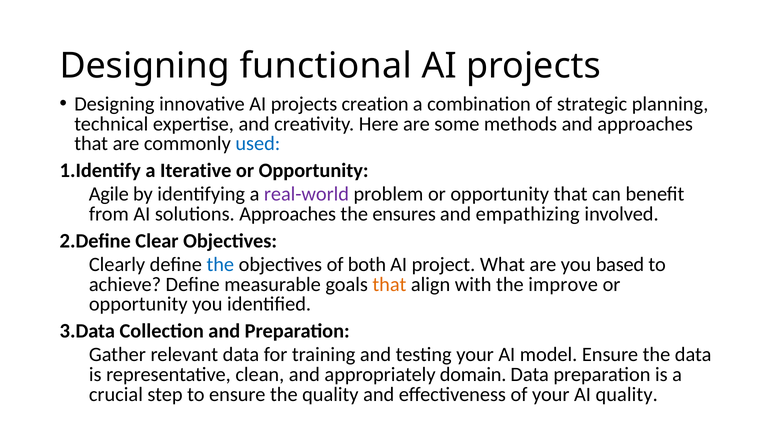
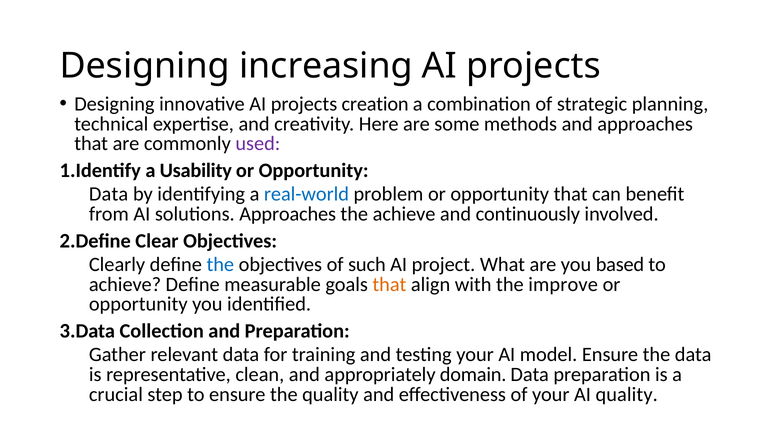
functional: functional -> increasing (326, 66)
used colour: blue -> purple (258, 144)
Iterative: Iterative -> Usability (196, 171)
Agile: Agile -> Data (109, 194)
real-world colour: purple -> blue (306, 194)
the ensures: ensures -> achieve (404, 214)
empathizing: empathizing -> continuously (528, 214)
both: both -> such (367, 264)
